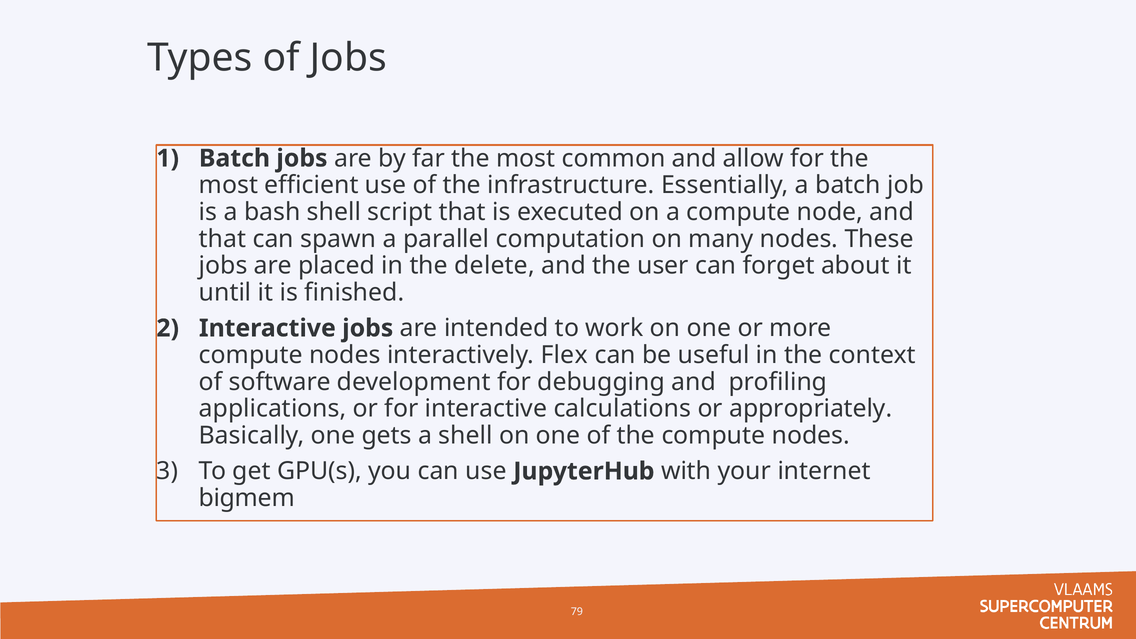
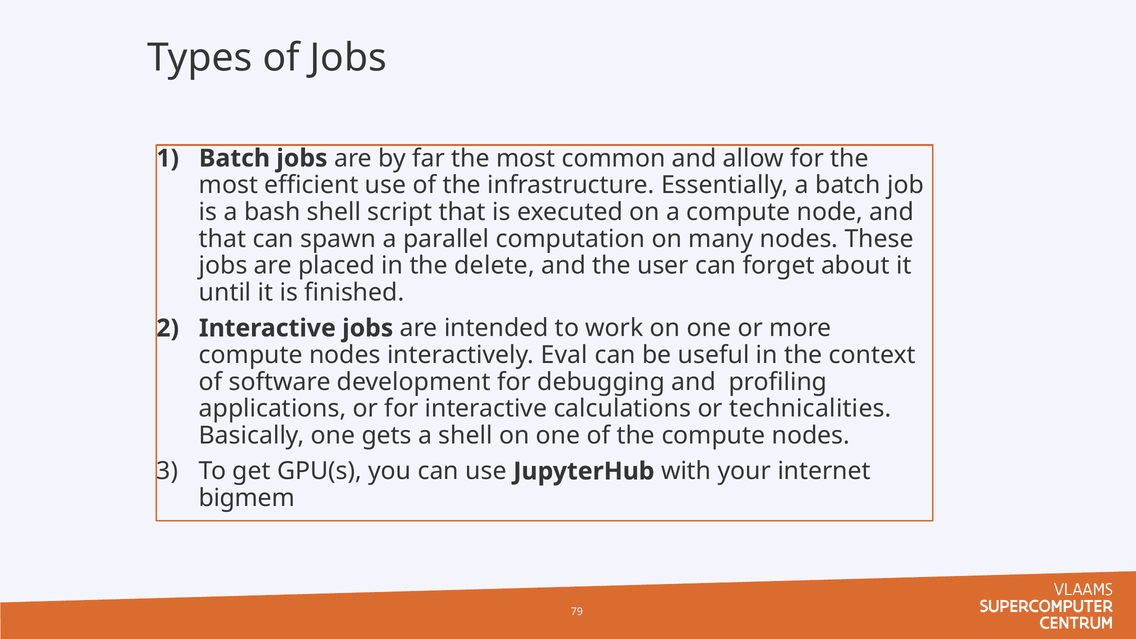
Flex: Flex -> Eval (564, 355)
appropriately: appropriately -> technicalities (811, 409)
